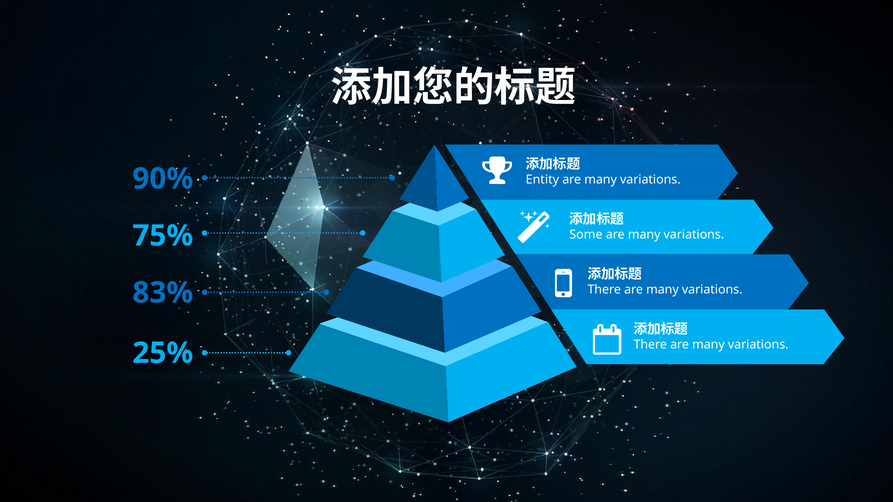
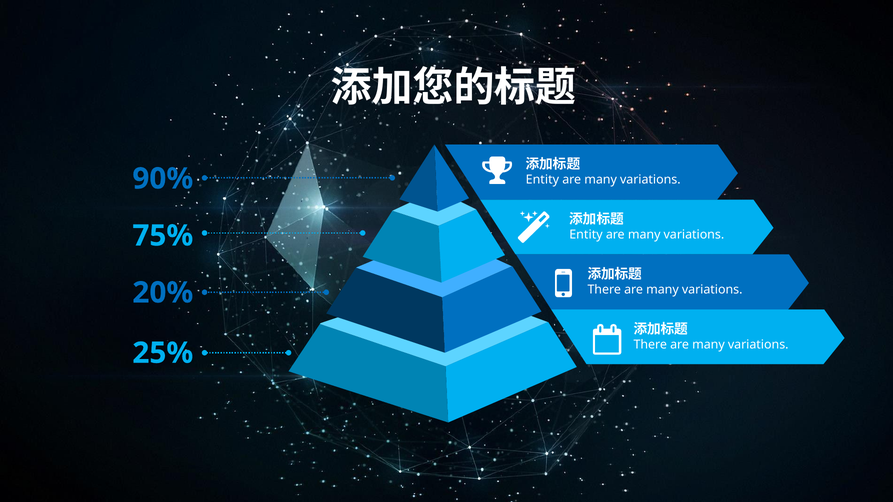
Some: Some -> Entity (586, 235)
83%: 83% -> 20% (163, 293)
